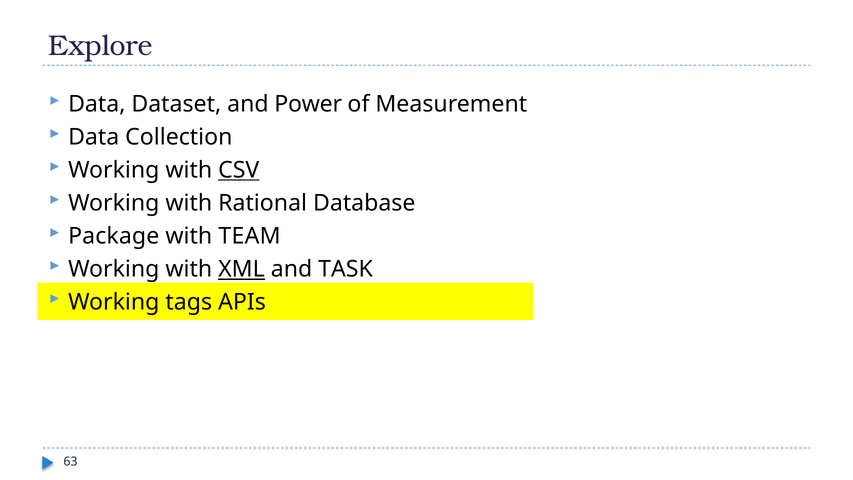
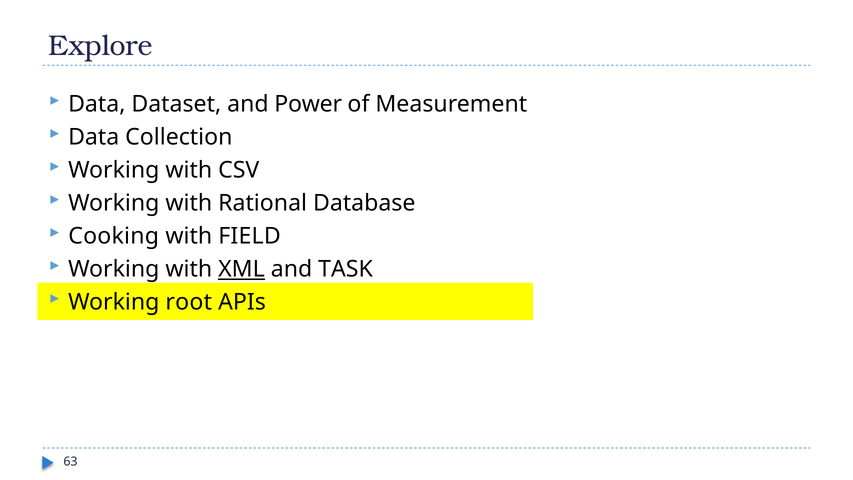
CSV underline: present -> none (239, 170)
Package: Package -> Cooking (114, 236)
TEAM: TEAM -> FIELD (250, 236)
tags: tags -> root (189, 302)
